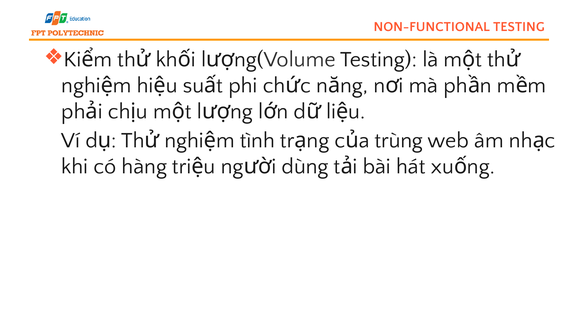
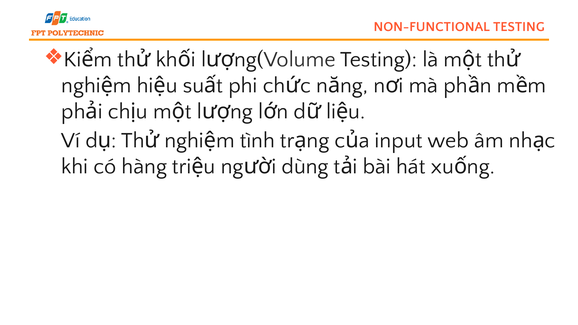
trùng: trùng -> input (399, 140)
